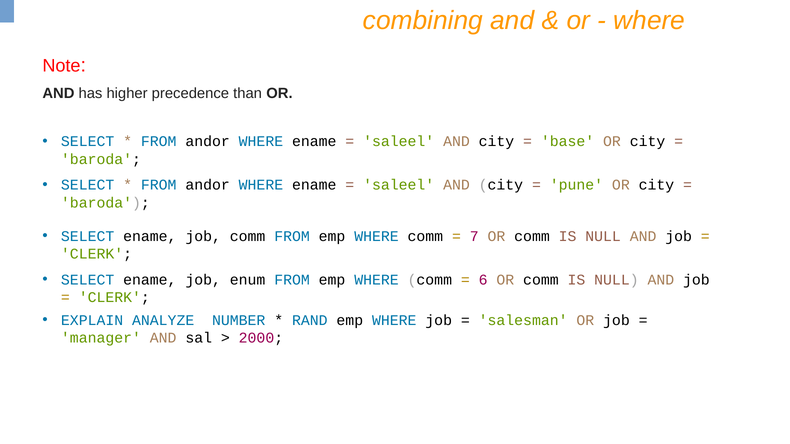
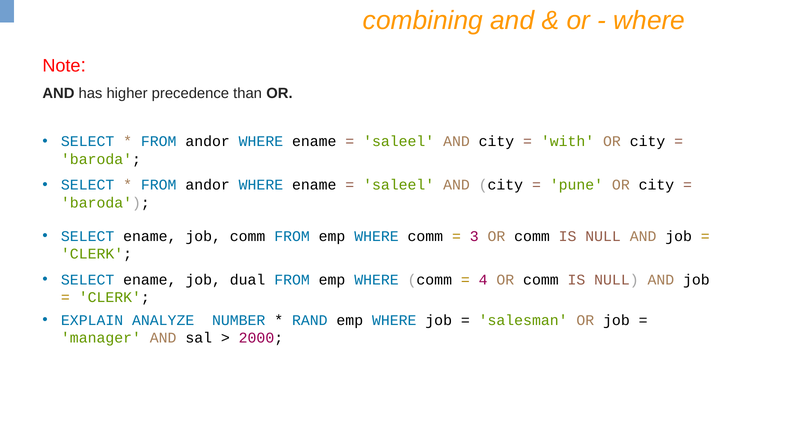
base: base -> with (568, 142)
7: 7 -> 3 (474, 236)
enum: enum -> dual (248, 280)
6: 6 -> 4 (483, 280)
